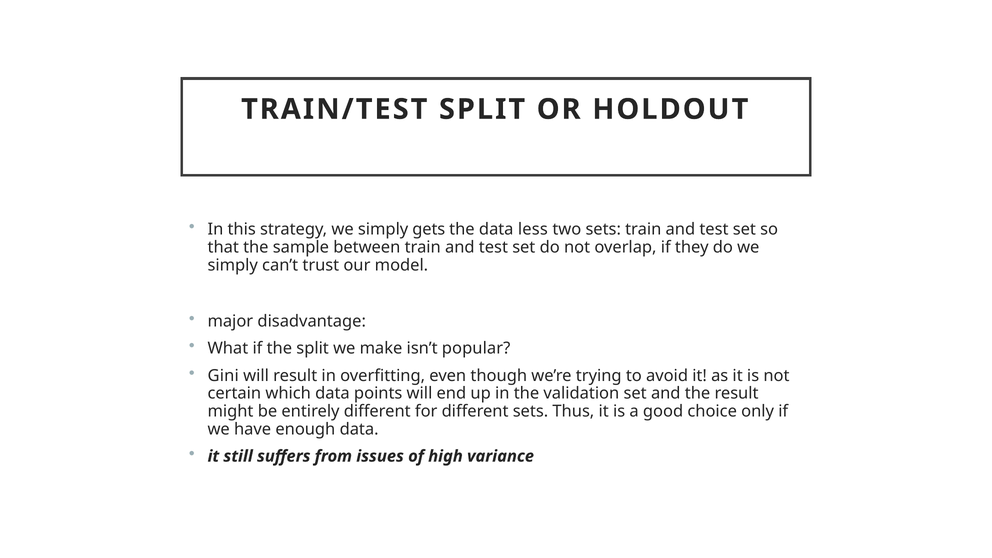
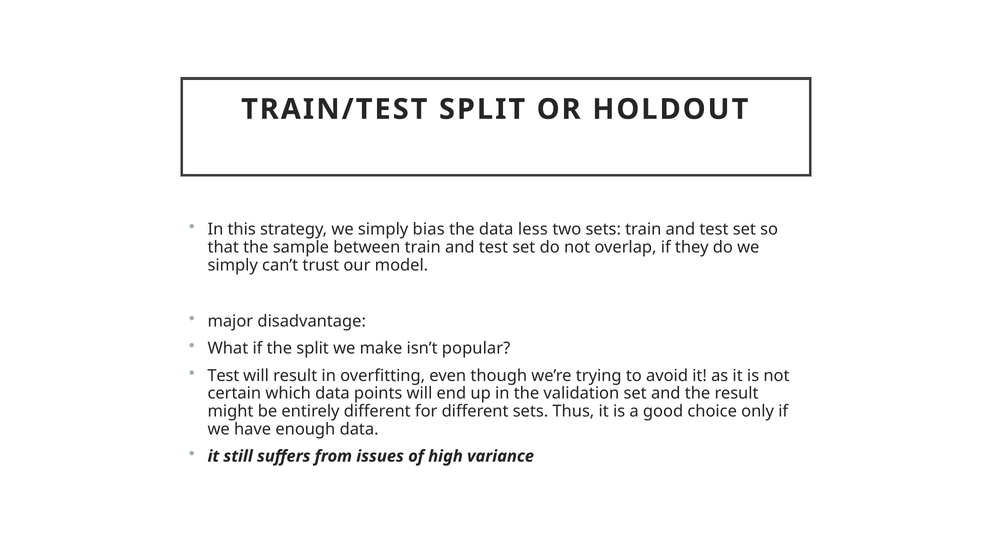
gets: gets -> bias (429, 229)
Gini: Gini -> Test (223, 376)
